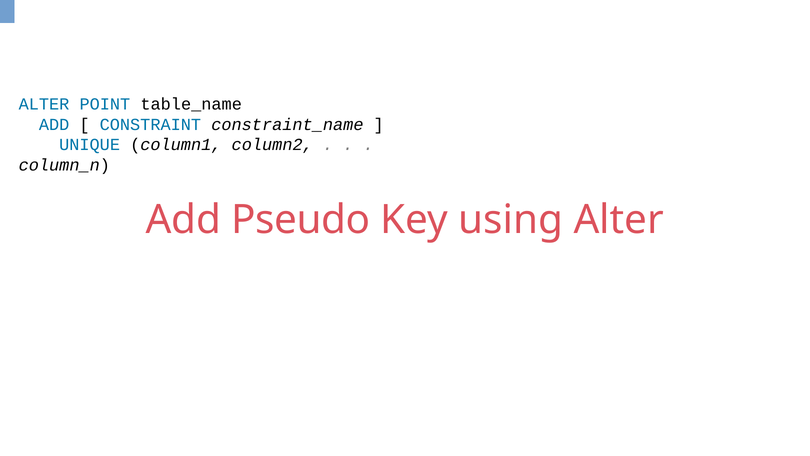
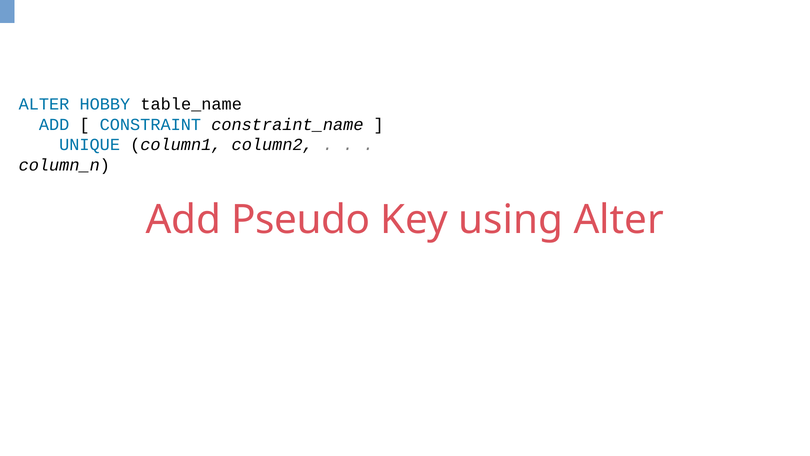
POINT: POINT -> HOBBY (105, 104)
